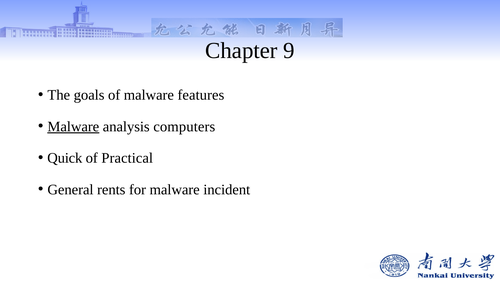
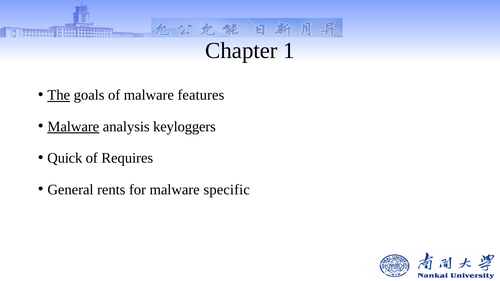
9: 9 -> 1 (289, 51)
The underline: none -> present (59, 95)
computers: computers -> keyloggers (184, 127)
Practical: Practical -> Requires (127, 158)
incident: incident -> specific (227, 190)
